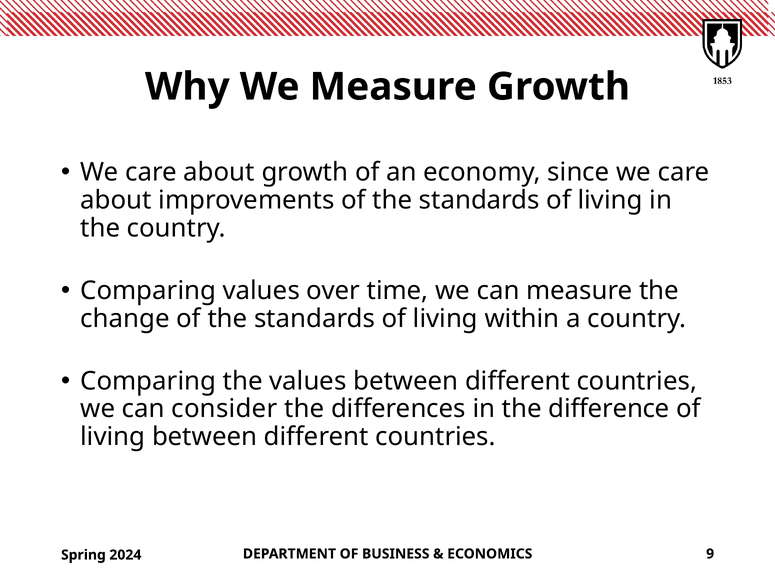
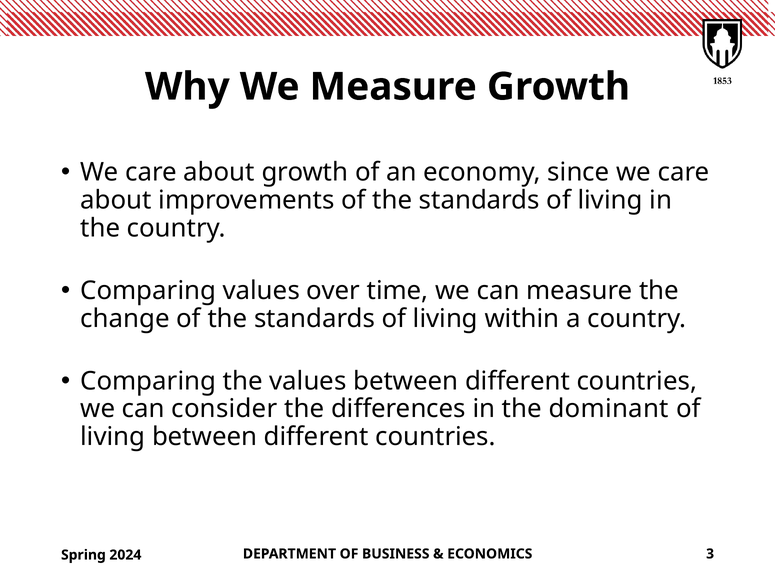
difference: difference -> dominant (609, 409)
9: 9 -> 3 (710, 554)
